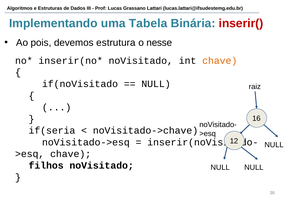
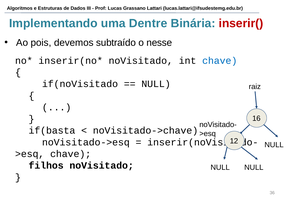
Tabela: Tabela -> Dentre (148, 23)
estrutura: estrutura -> subtraído (116, 43)
chave colour: orange -> blue (220, 61)
if(seria: if(seria -> if(basta (52, 131)
